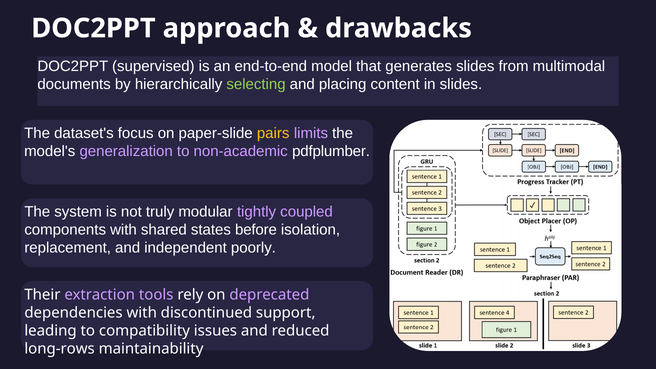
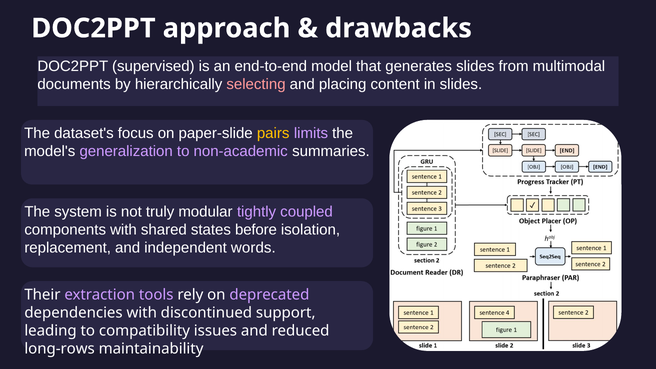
selecting colour: light green -> pink (256, 84)
pdfplumber: pdfplumber -> summaries (331, 151)
poorly: poorly -> words (253, 248)
